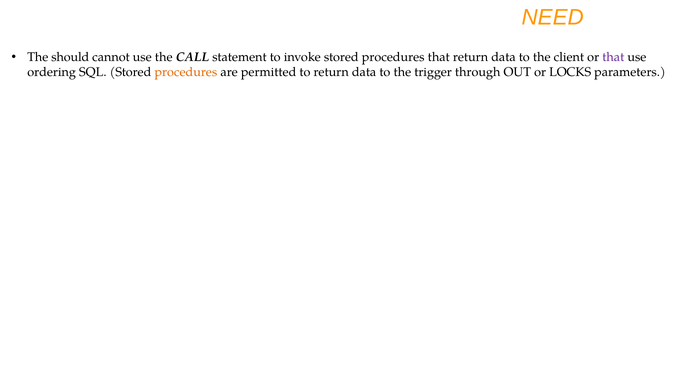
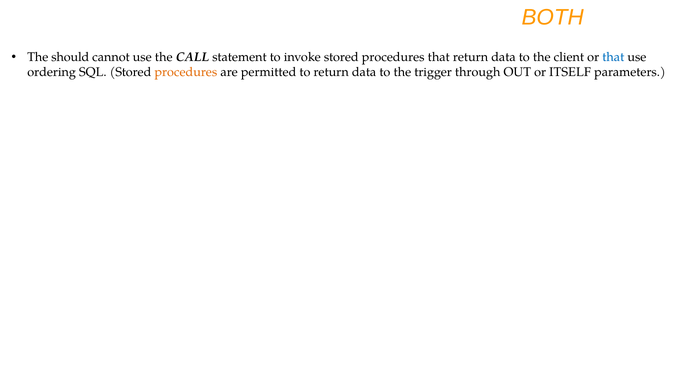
NEED: NEED -> BOTH (553, 18)
that colour: purple -> blue (613, 57)
LOCKS: LOCKS -> ITSELF (570, 72)
